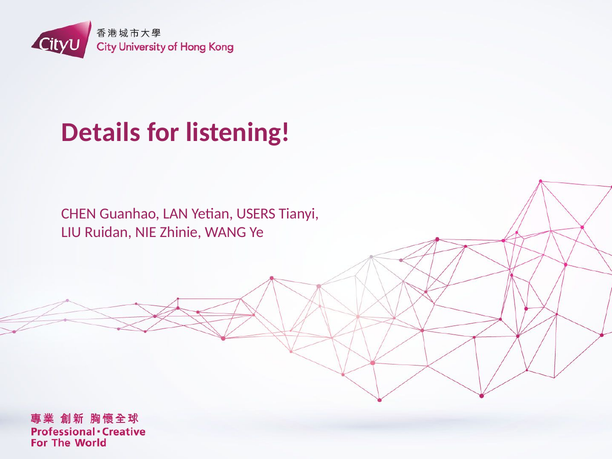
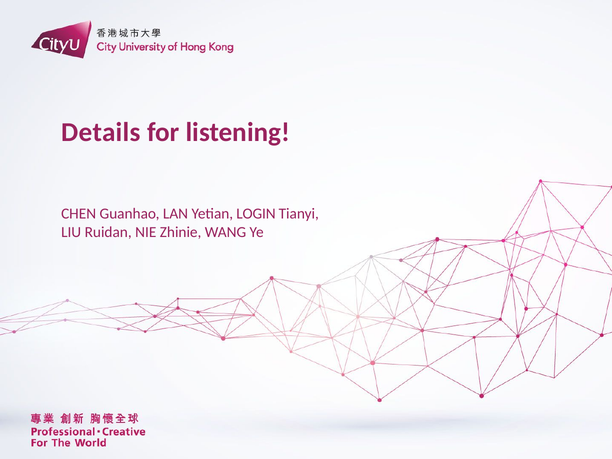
USERS: USERS -> LOGIN (256, 214)
